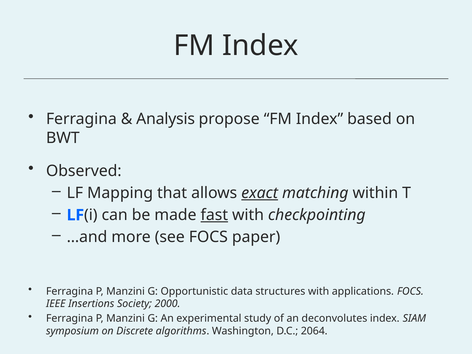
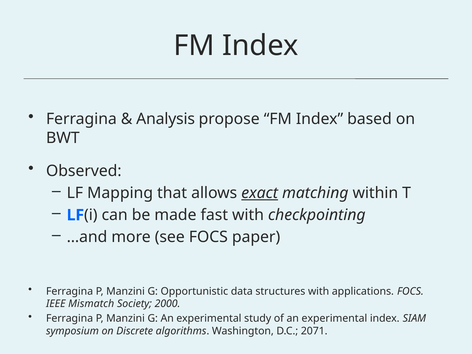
fast underline: present -> none (214, 215)
Insertions: Insertions -> Mismatch (91, 304)
of an deconvolutes: deconvolutes -> experimental (334, 319)
2064: 2064 -> 2071 (314, 331)
